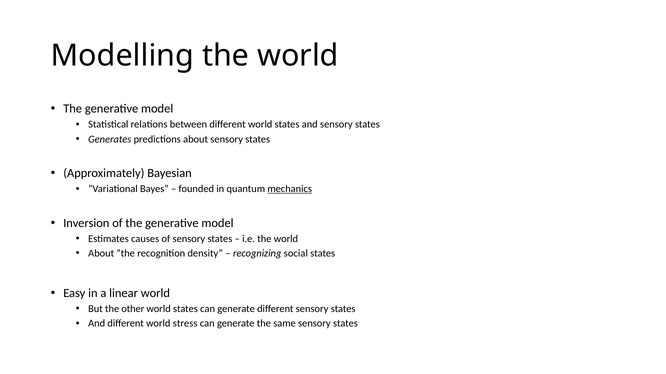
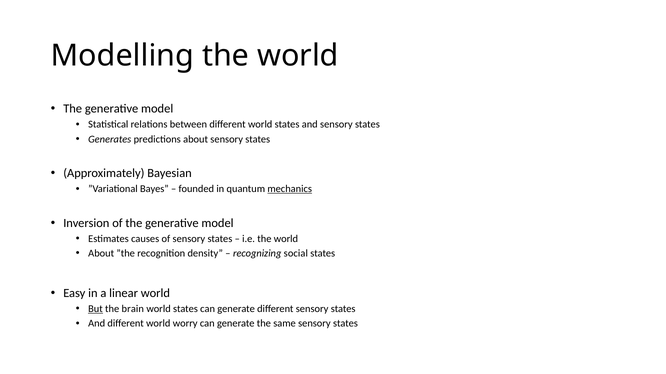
But underline: none -> present (96, 309)
other: other -> brain (133, 309)
stress: stress -> worry (185, 324)
